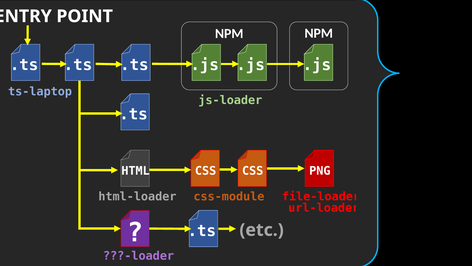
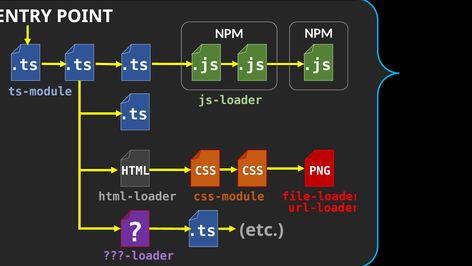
ts-laptop: ts-laptop -> ts-module (40, 91)
